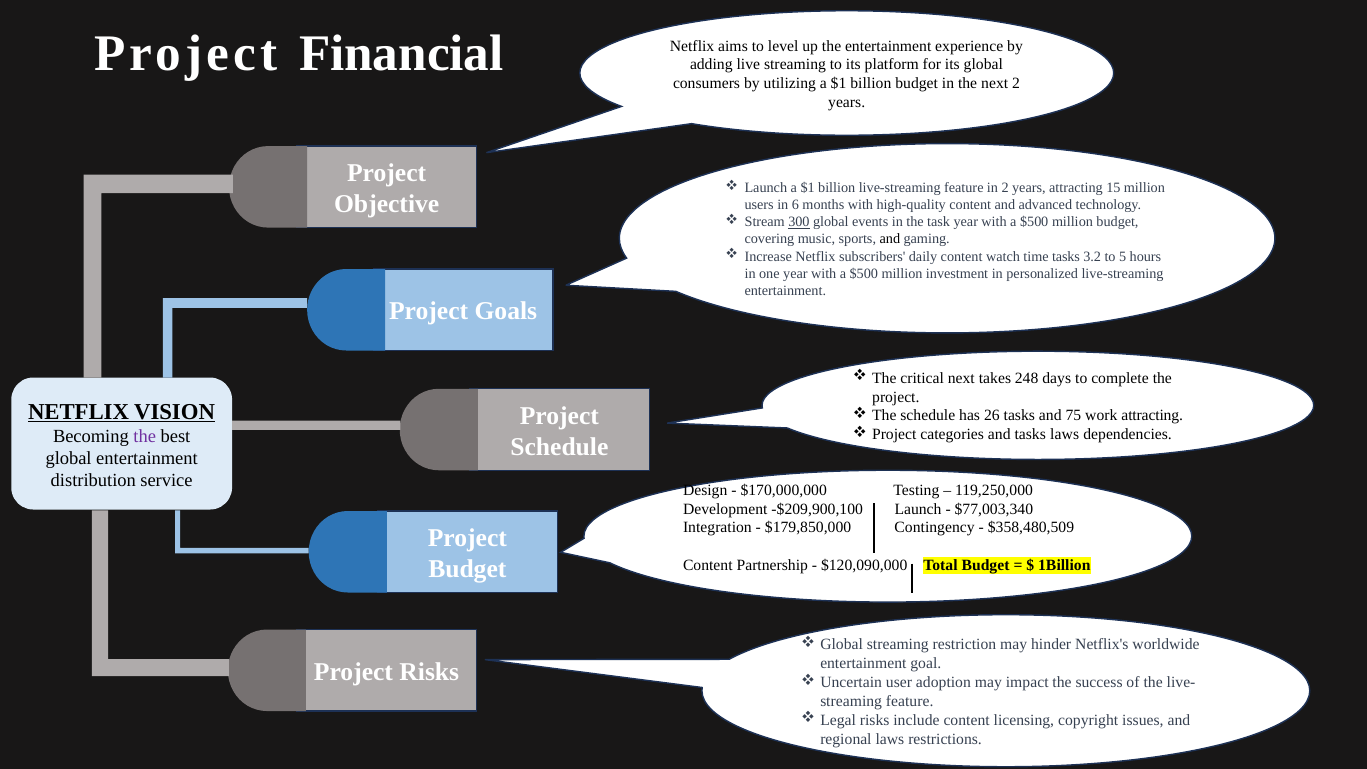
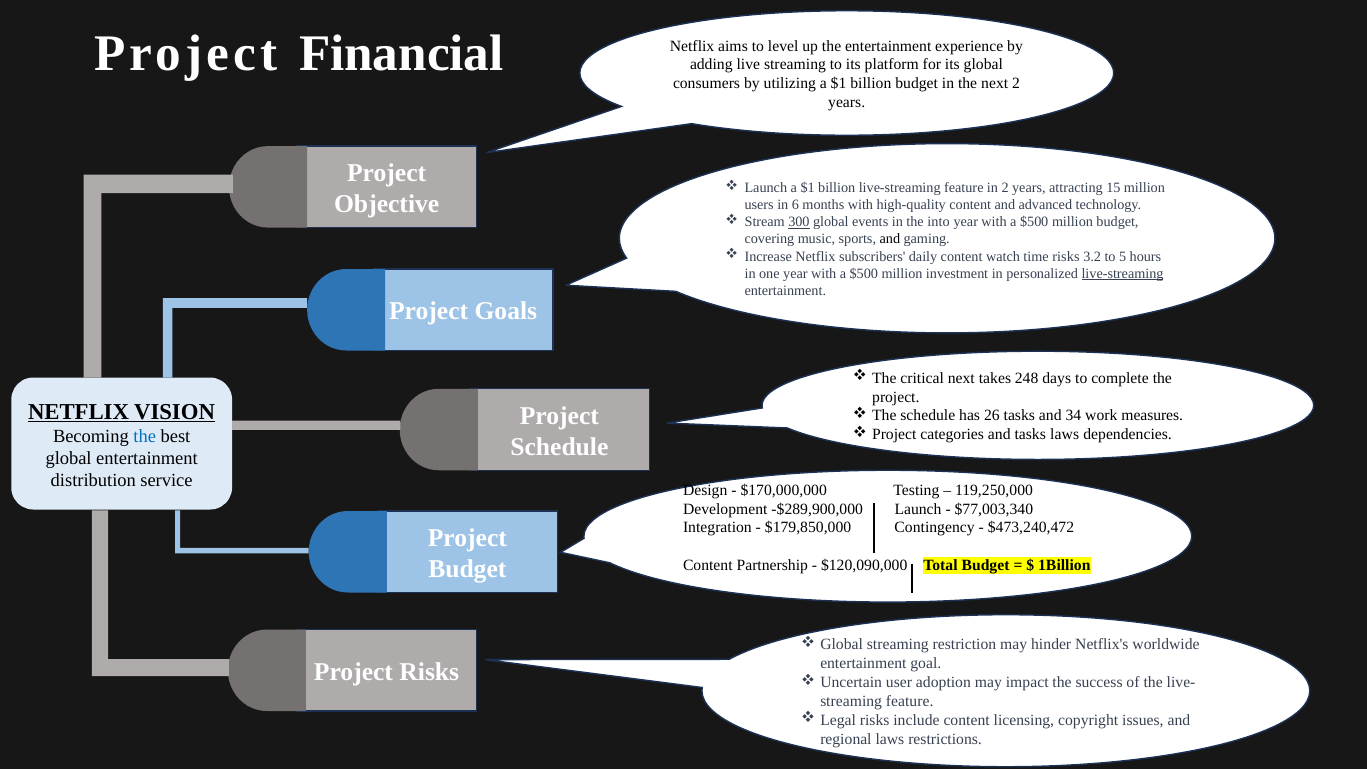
task: task -> into (939, 222)
time tasks: tasks -> risks (1066, 256)
live-streaming underline: none -> present (1123, 273)
75: 75 -> 34 (1073, 416)
work attracting: attracting -> measures (1152, 416)
the colour: purple -> blue (145, 436)
-$209,900,100: -$209,900,100 -> -$289,900,000 (817, 509)
$358,480,509: $358,480,509 -> $473,240,472 (1031, 528)
